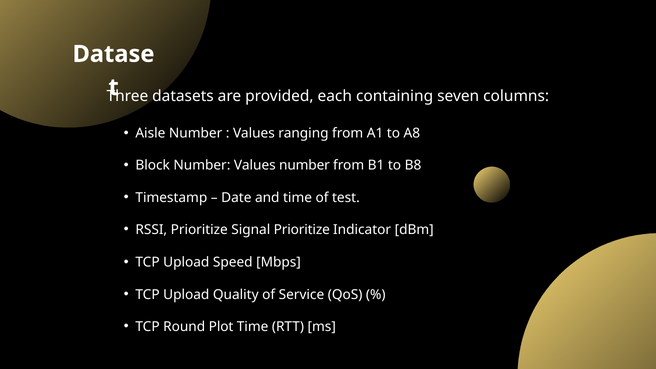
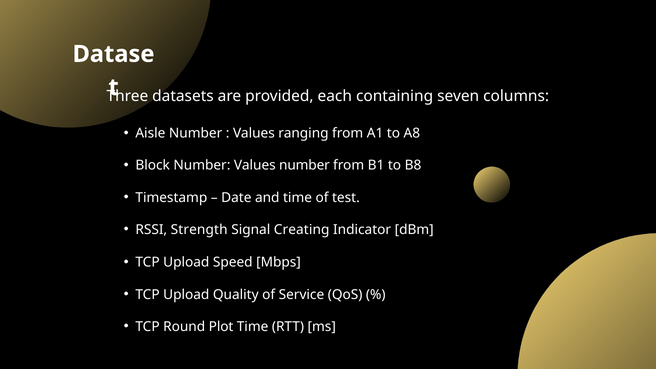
RSSI Prioritize: Prioritize -> Strength (199, 230)
Signal Prioritize: Prioritize -> Creating (302, 230)
